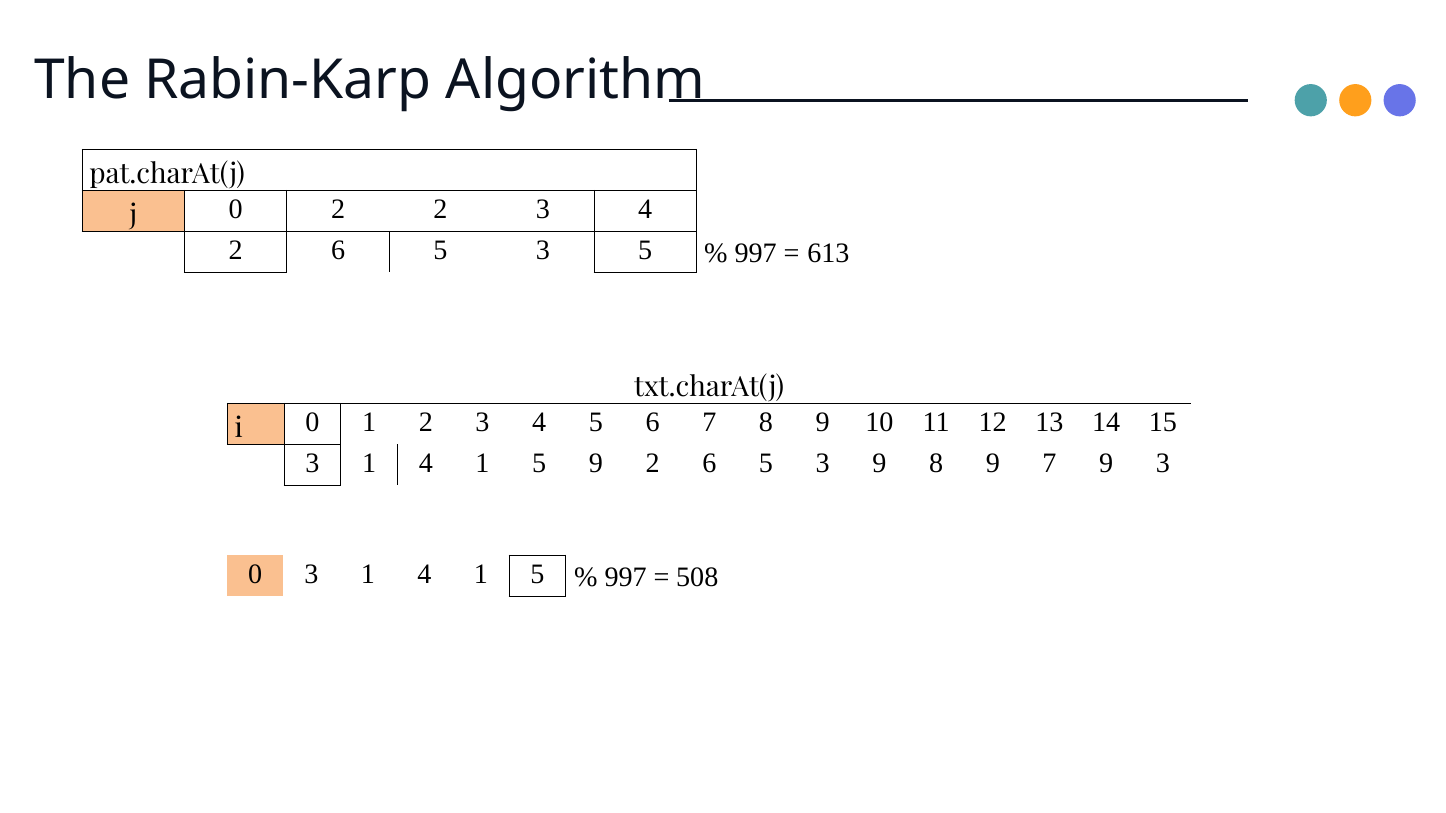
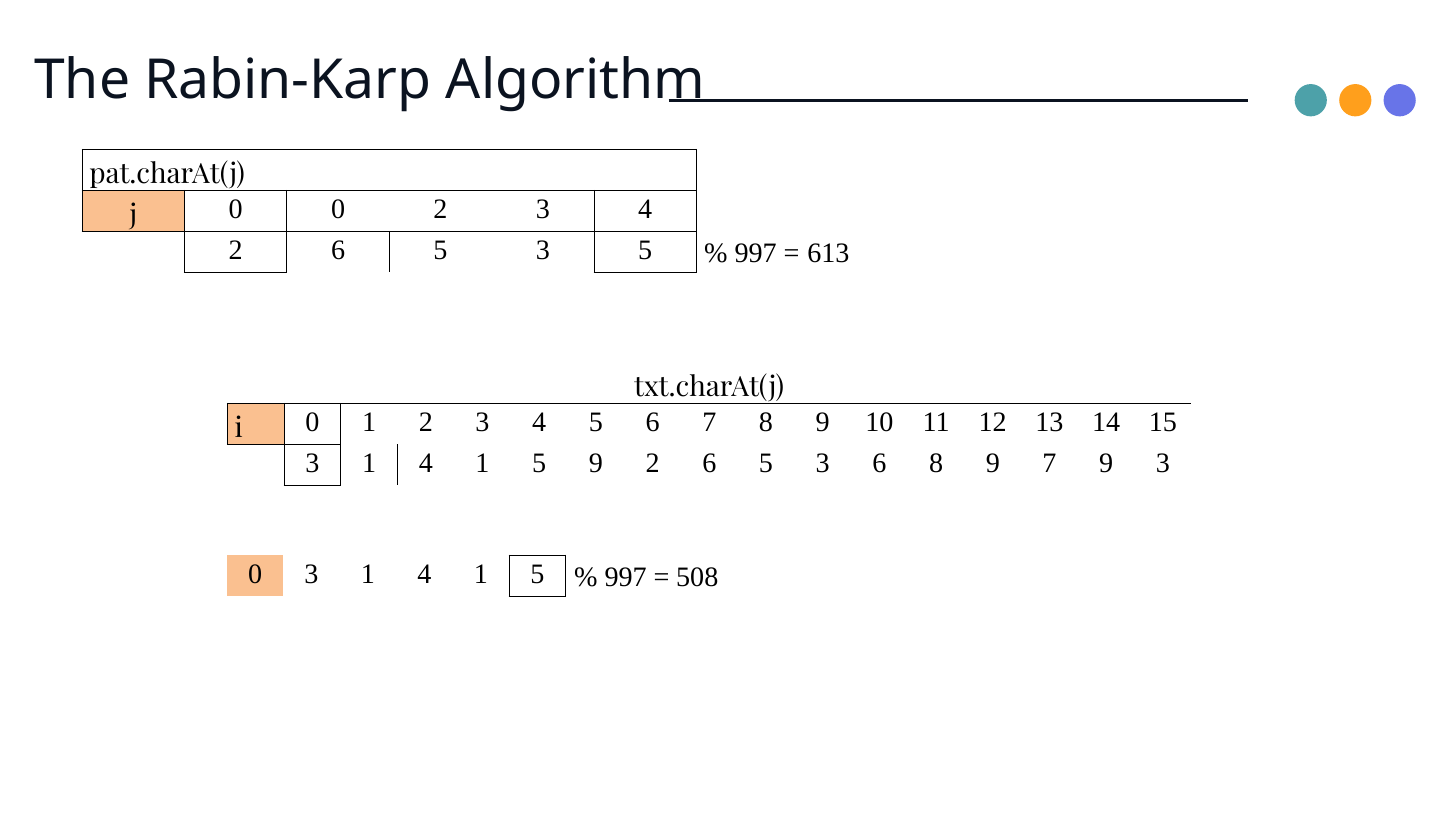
0 2: 2 -> 0 (338, 210)
3 9: 9 -> 6 (879, 464)
